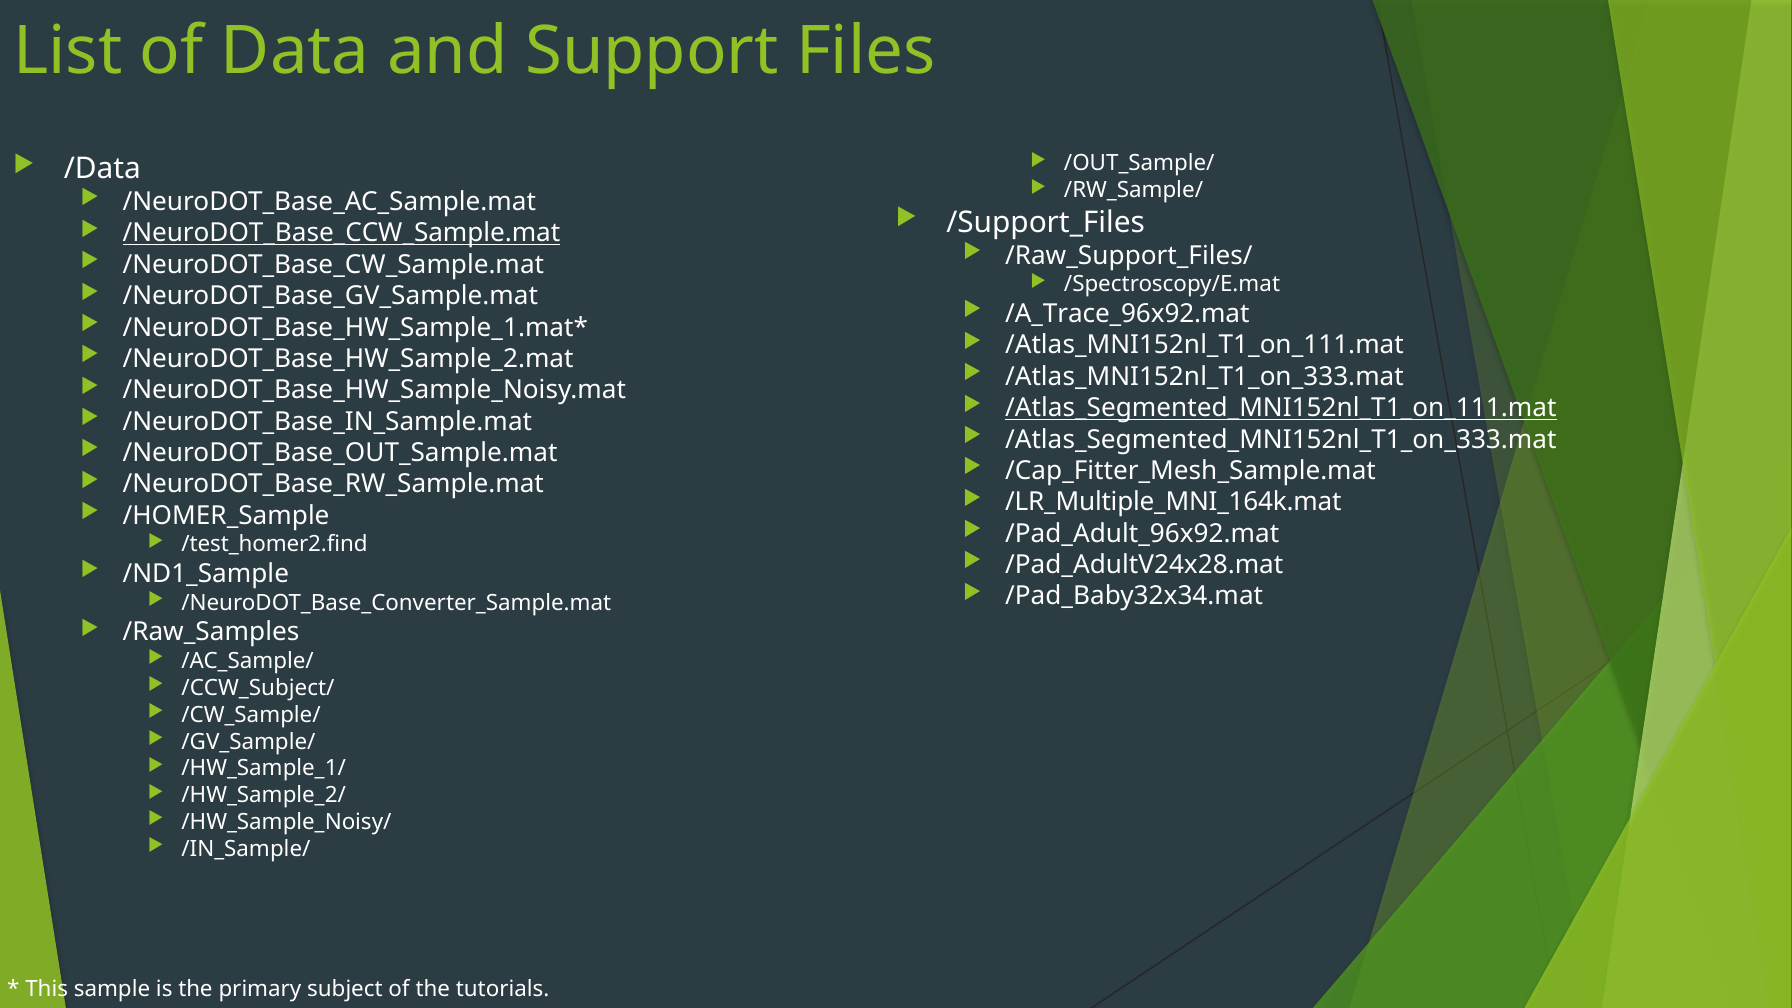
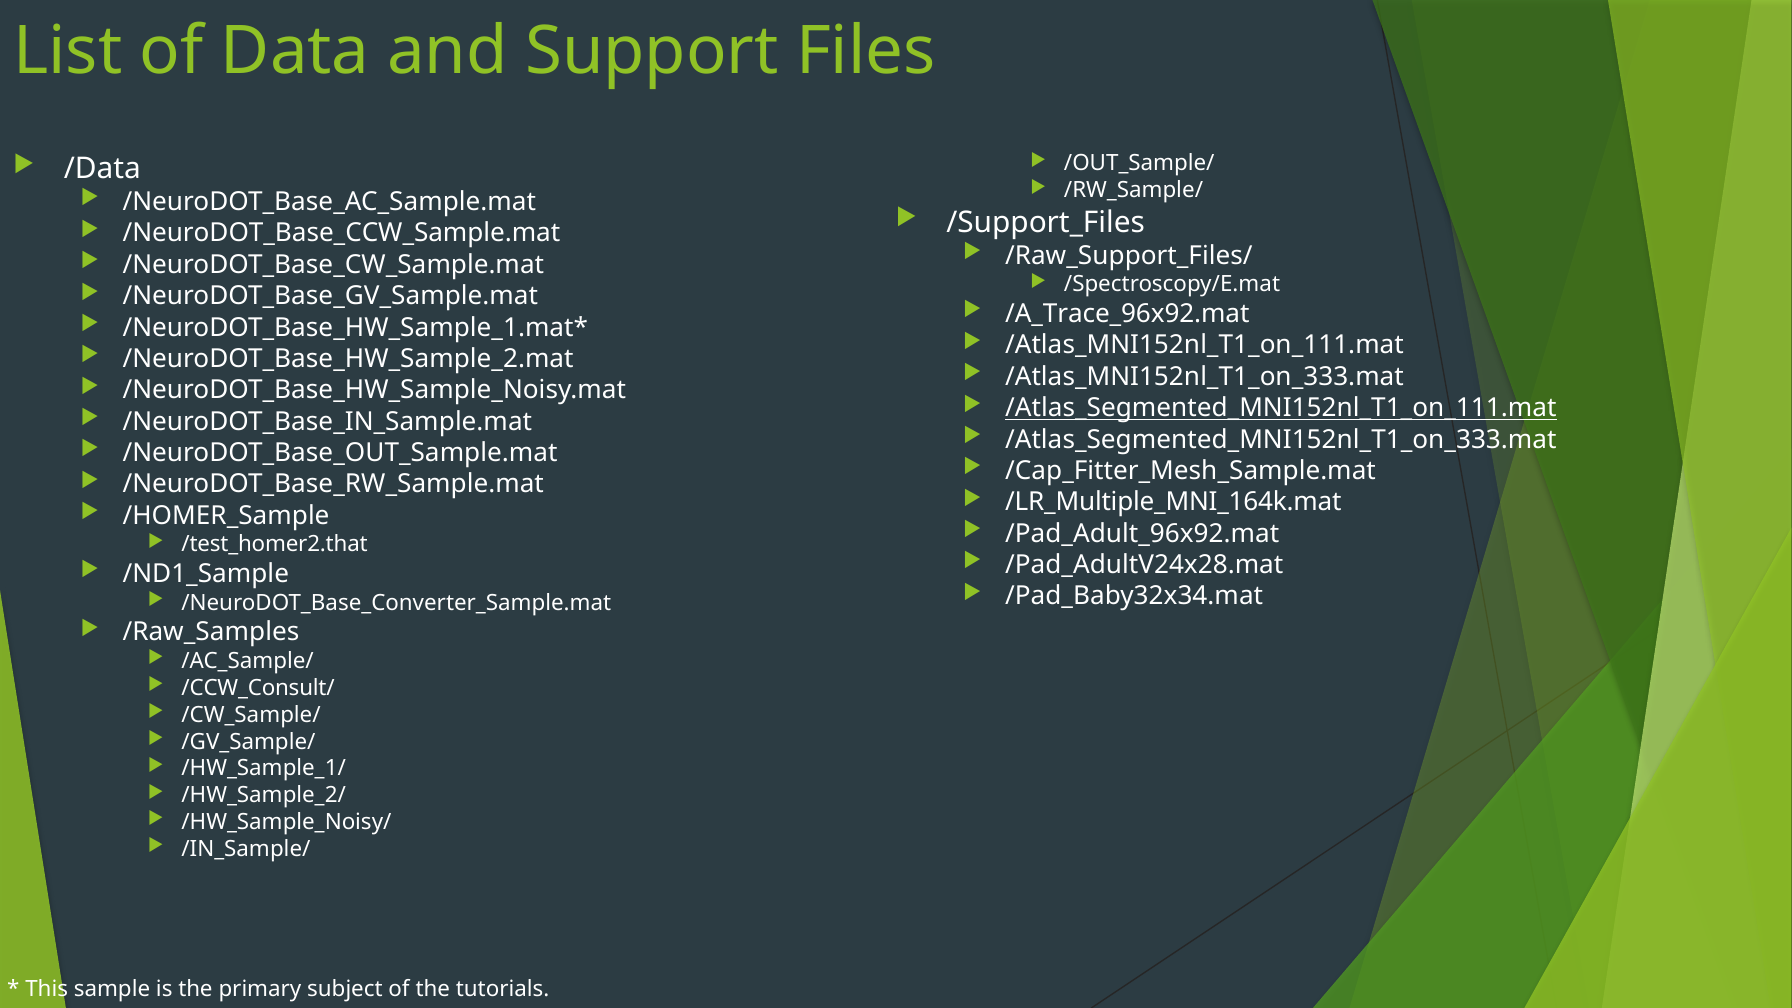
/NeuroDOT_Base_CCW_Sample.mat underline: present -> none (341, 233)
/test_homer2.find: /test_homer2.find -> /test_homer2.that (275, 545)
/CCW_Subject/: /CCW_Subject/ -> /CCW_Consult/ (258, 688)
